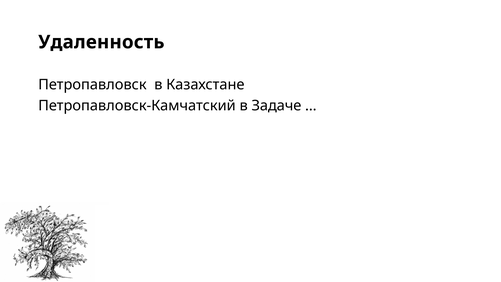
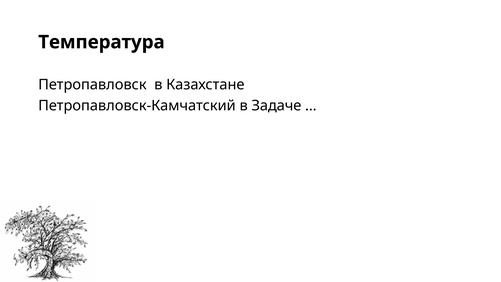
Удаленность: Удаленность -> Температура (101, 42)
